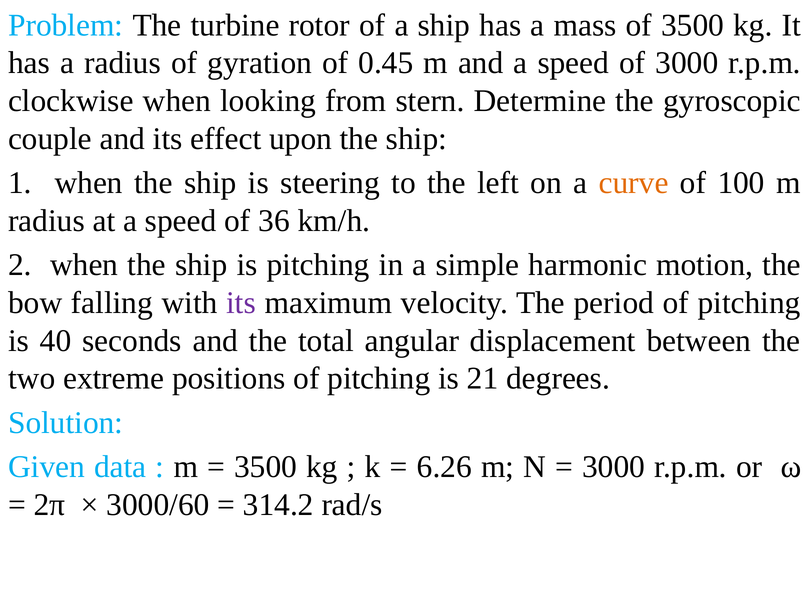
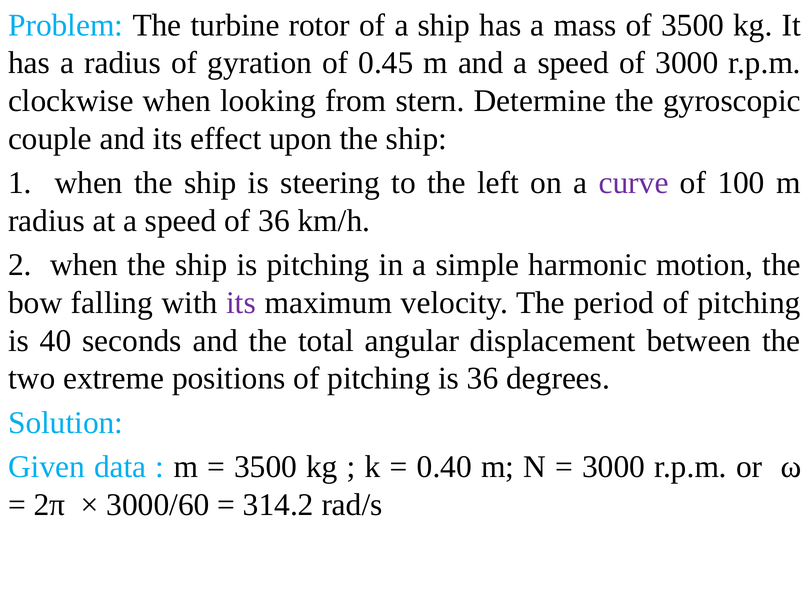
curve colour: orange -> purple (634, 183)
is 21: 21 -> 36 (483, 378)
6.26: 6.26 -> 0.40 (444, 466)
